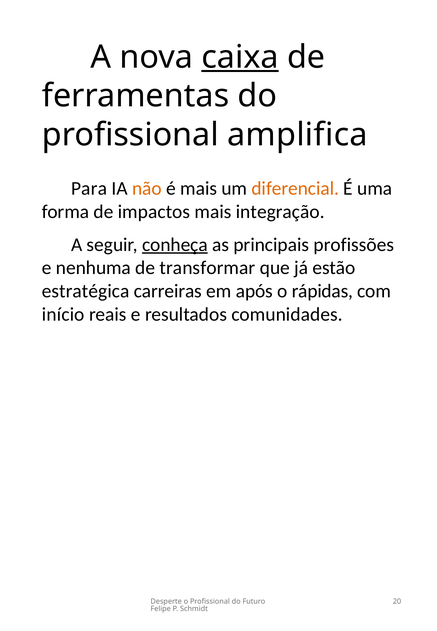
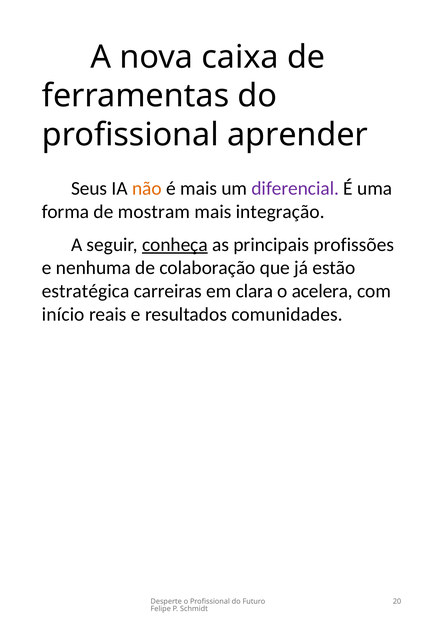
caixa underline: present -> none (240, 57)
amplifica: amplifica -> aprender (298, 135)
Para: Para -> Seus (89, 188)
diferencial colour: orange -> purple (295, 188)
impactos: impactos -> mostram (154, 212)
transformar: transformar -> colaboração (208, 268)
após: após -> clara (254, 291)
rápidas: rápidas -> acelera (322, 291)
